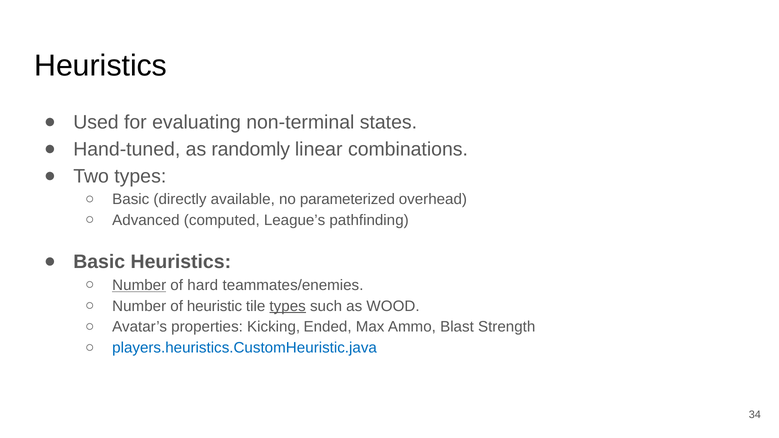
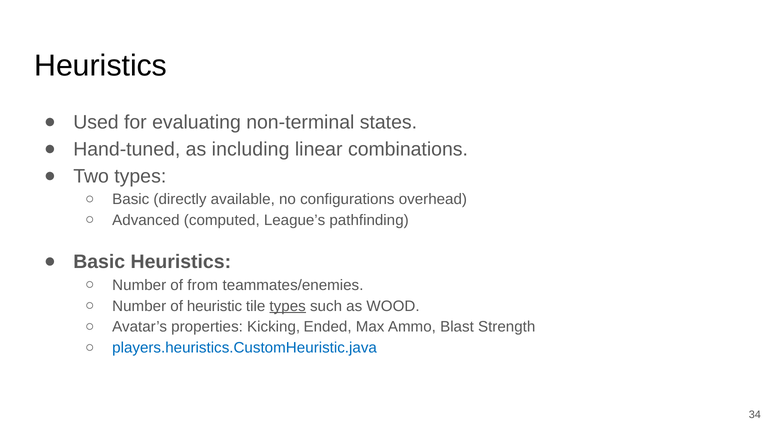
randomly: randomly -> including (251, 149)
parameterized: parameterized -> configurations (347, 199)
Number underline: present -> none (139, 285)
hard: hard -> from (203, 285)
